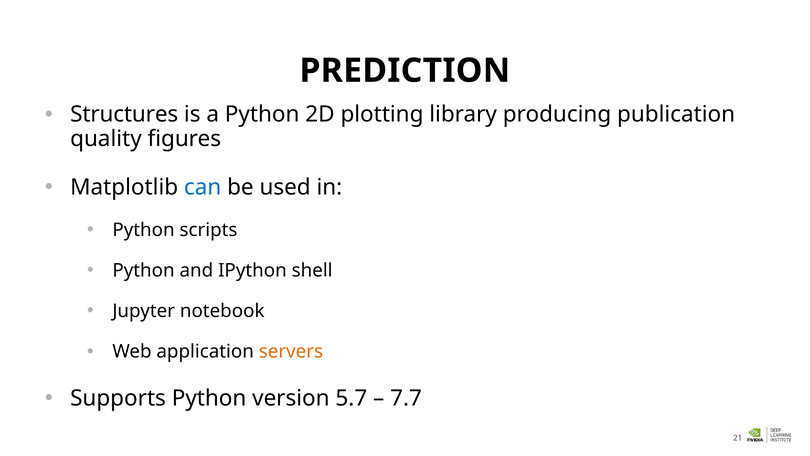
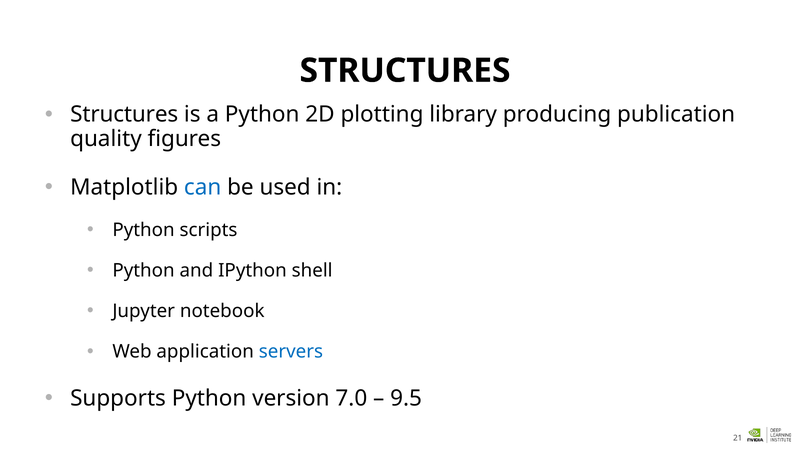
PREDICTION: PREDICTION -> STRUCTURES (405, 71)
servers colour: orange -> blue (291, 351)
5.7: 5.7 -> 7.0 (351, 398)
7.7: 7.7 -> 9.5 (406, 398)
